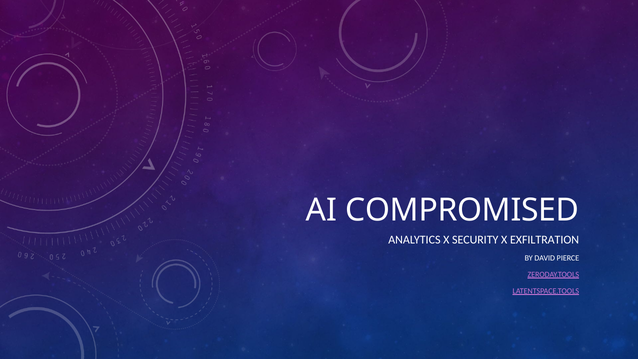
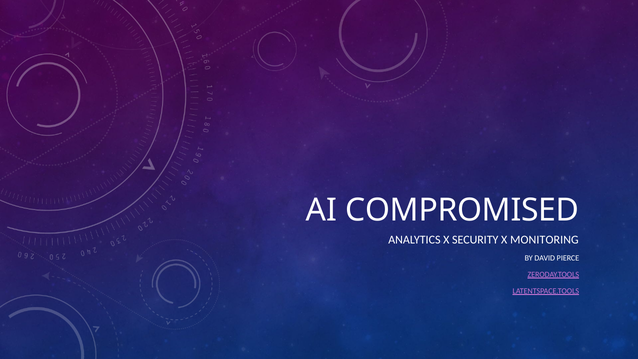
EXFILTRATION: EXFILTRATION -> MONITORING (544, 240)
